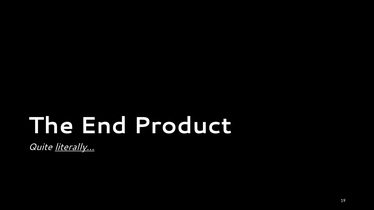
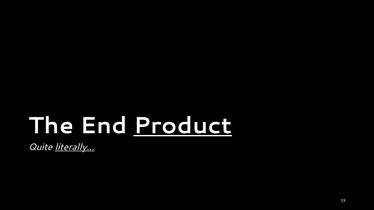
Product underline: none -> present (183, 126)
